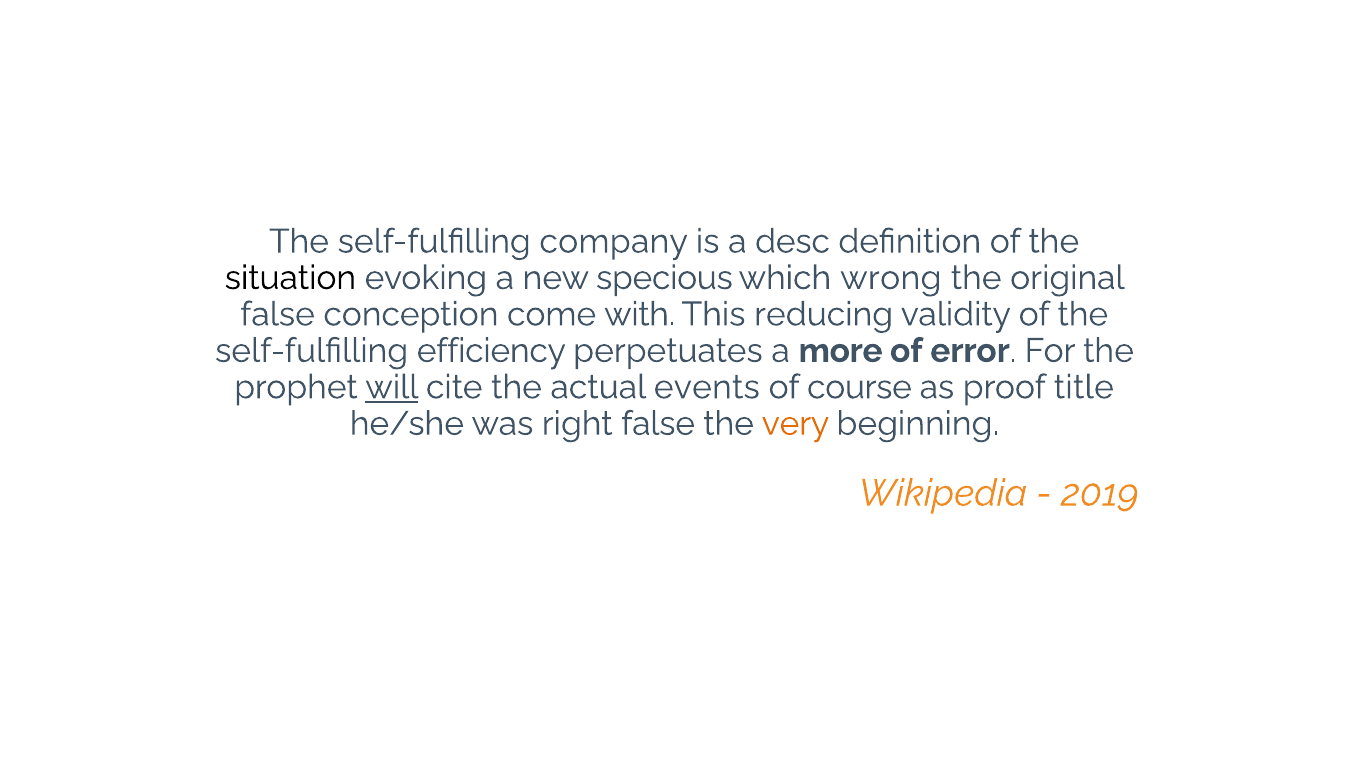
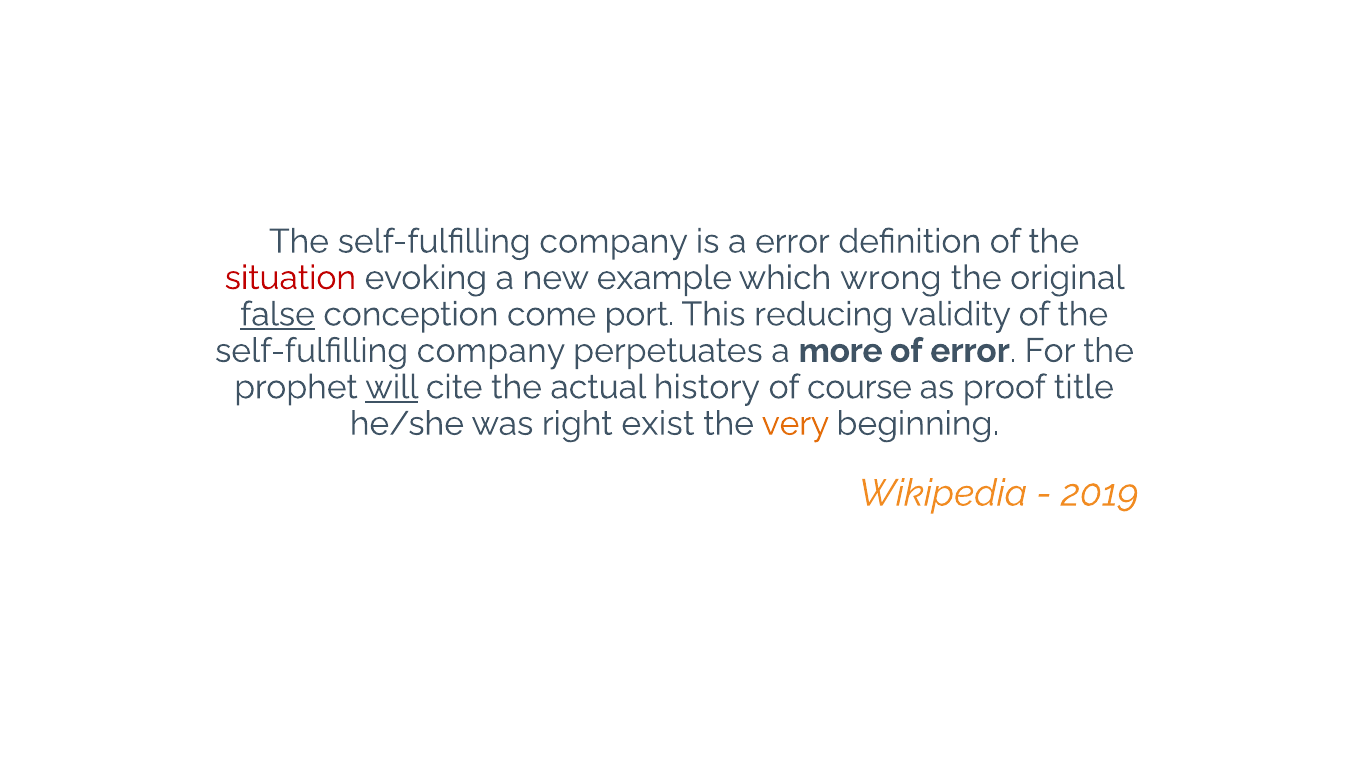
a desc: desc -> error (792, 241)
situation colour: black -> red (290, 278)
specious: specious -> example (664, 278)
false underline: none -> present (278, 314)
with: with -> port (639, 314)
efficiency: efficiency -> company (491, 351)
events: events -> history (707, 387)
right false: false -> exist (658, 424)
